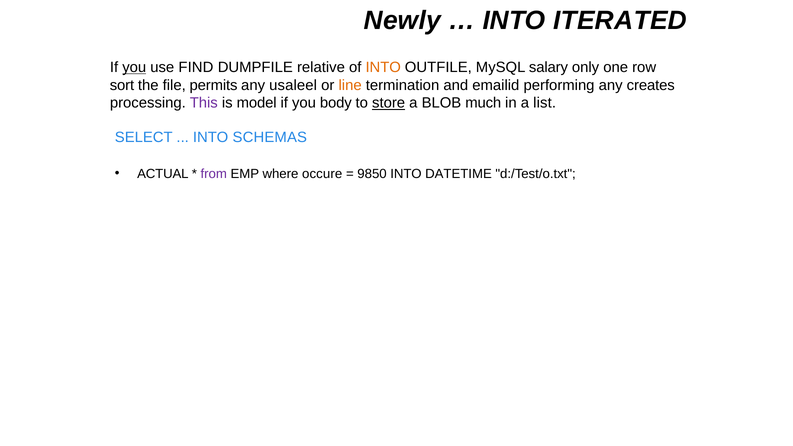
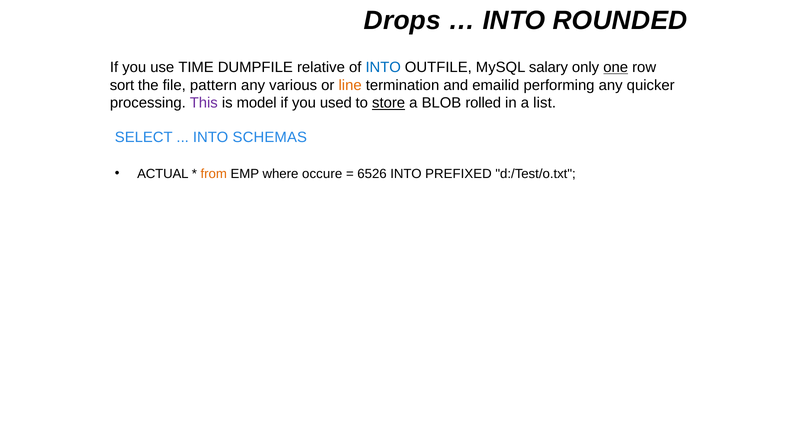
Newly: Newly -> Drops (402, 21)
ITERATED: ITERATED -> ROUNDED (620, 21)
you underline: present -> none (134, 67)
FIND: FIND -> TIME (196, 67)
INTO colour: orange -> blue (383, 67)
one underline: none -> present (616, 67)
permits: permits -> pattern (213, 85)
usaleel: usaleel -> various (293, 85)
creates: creates -> quicker (651, 85)
body: body -> used (336, 103)
much: much -> rolled (483, 103)
from colour: purple -> orange (214, 174)
9850: 9850 -> 6526 (372, 174)
DATETIME: DATETIME -> PREFIXED (458, 174)
